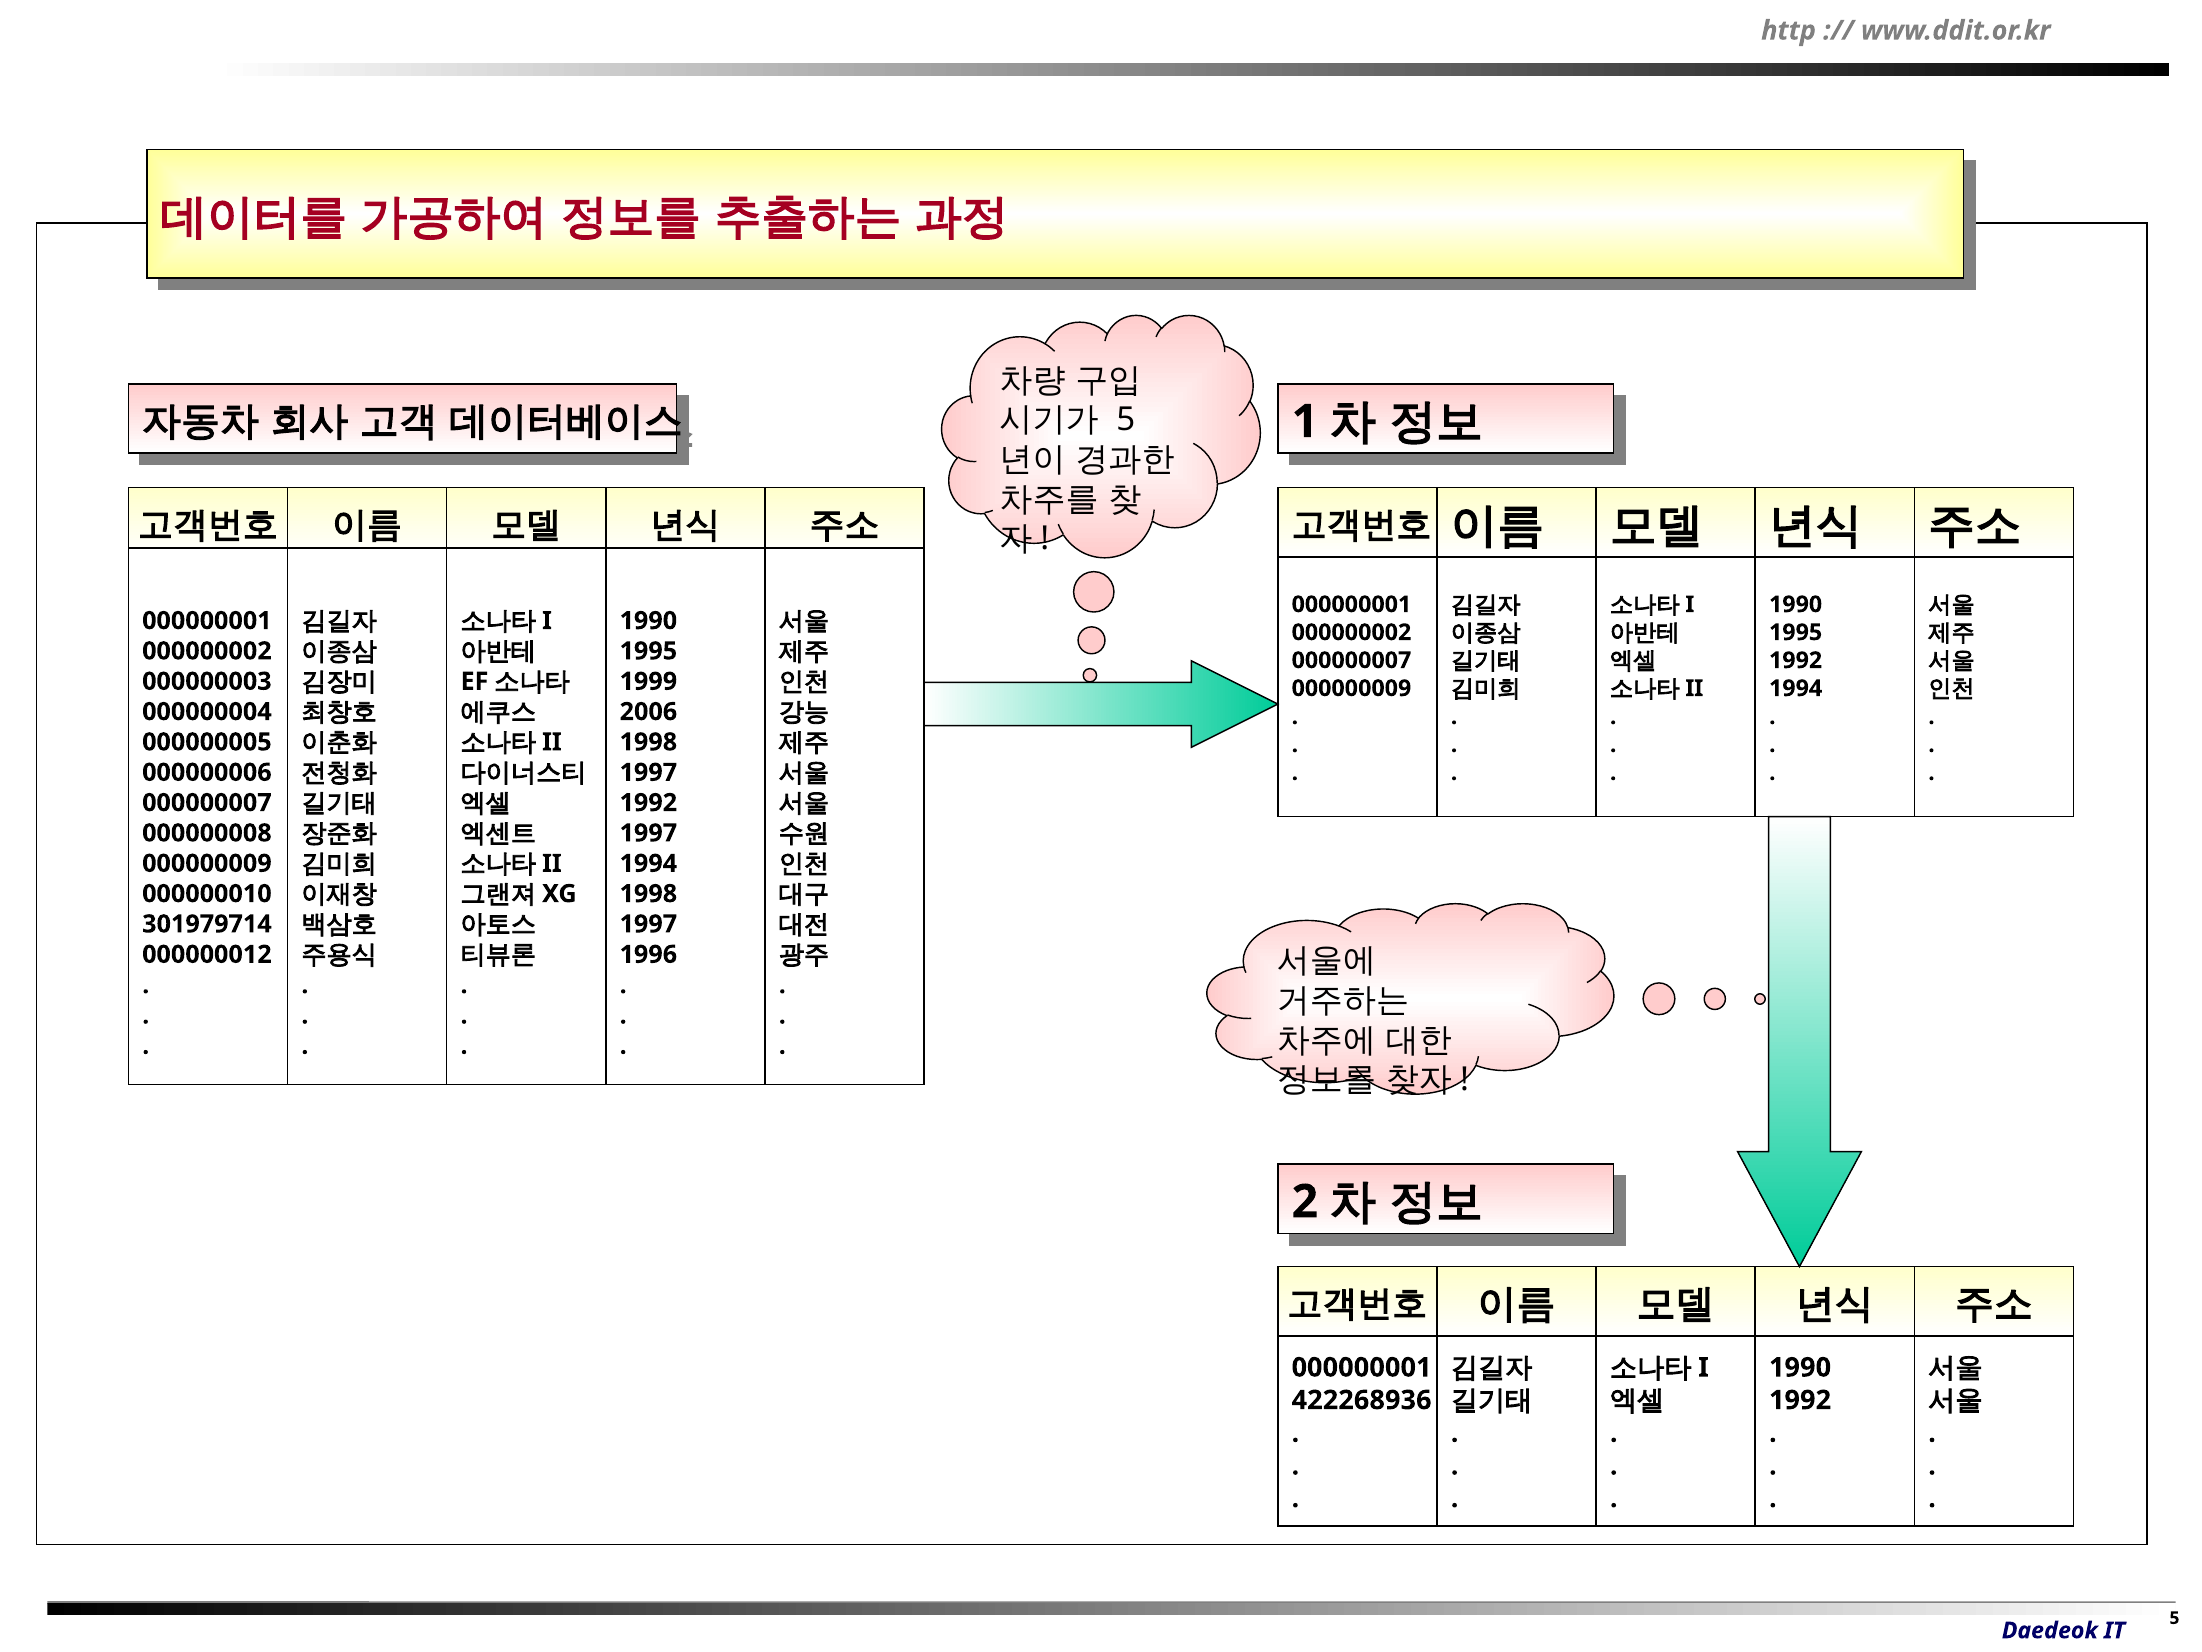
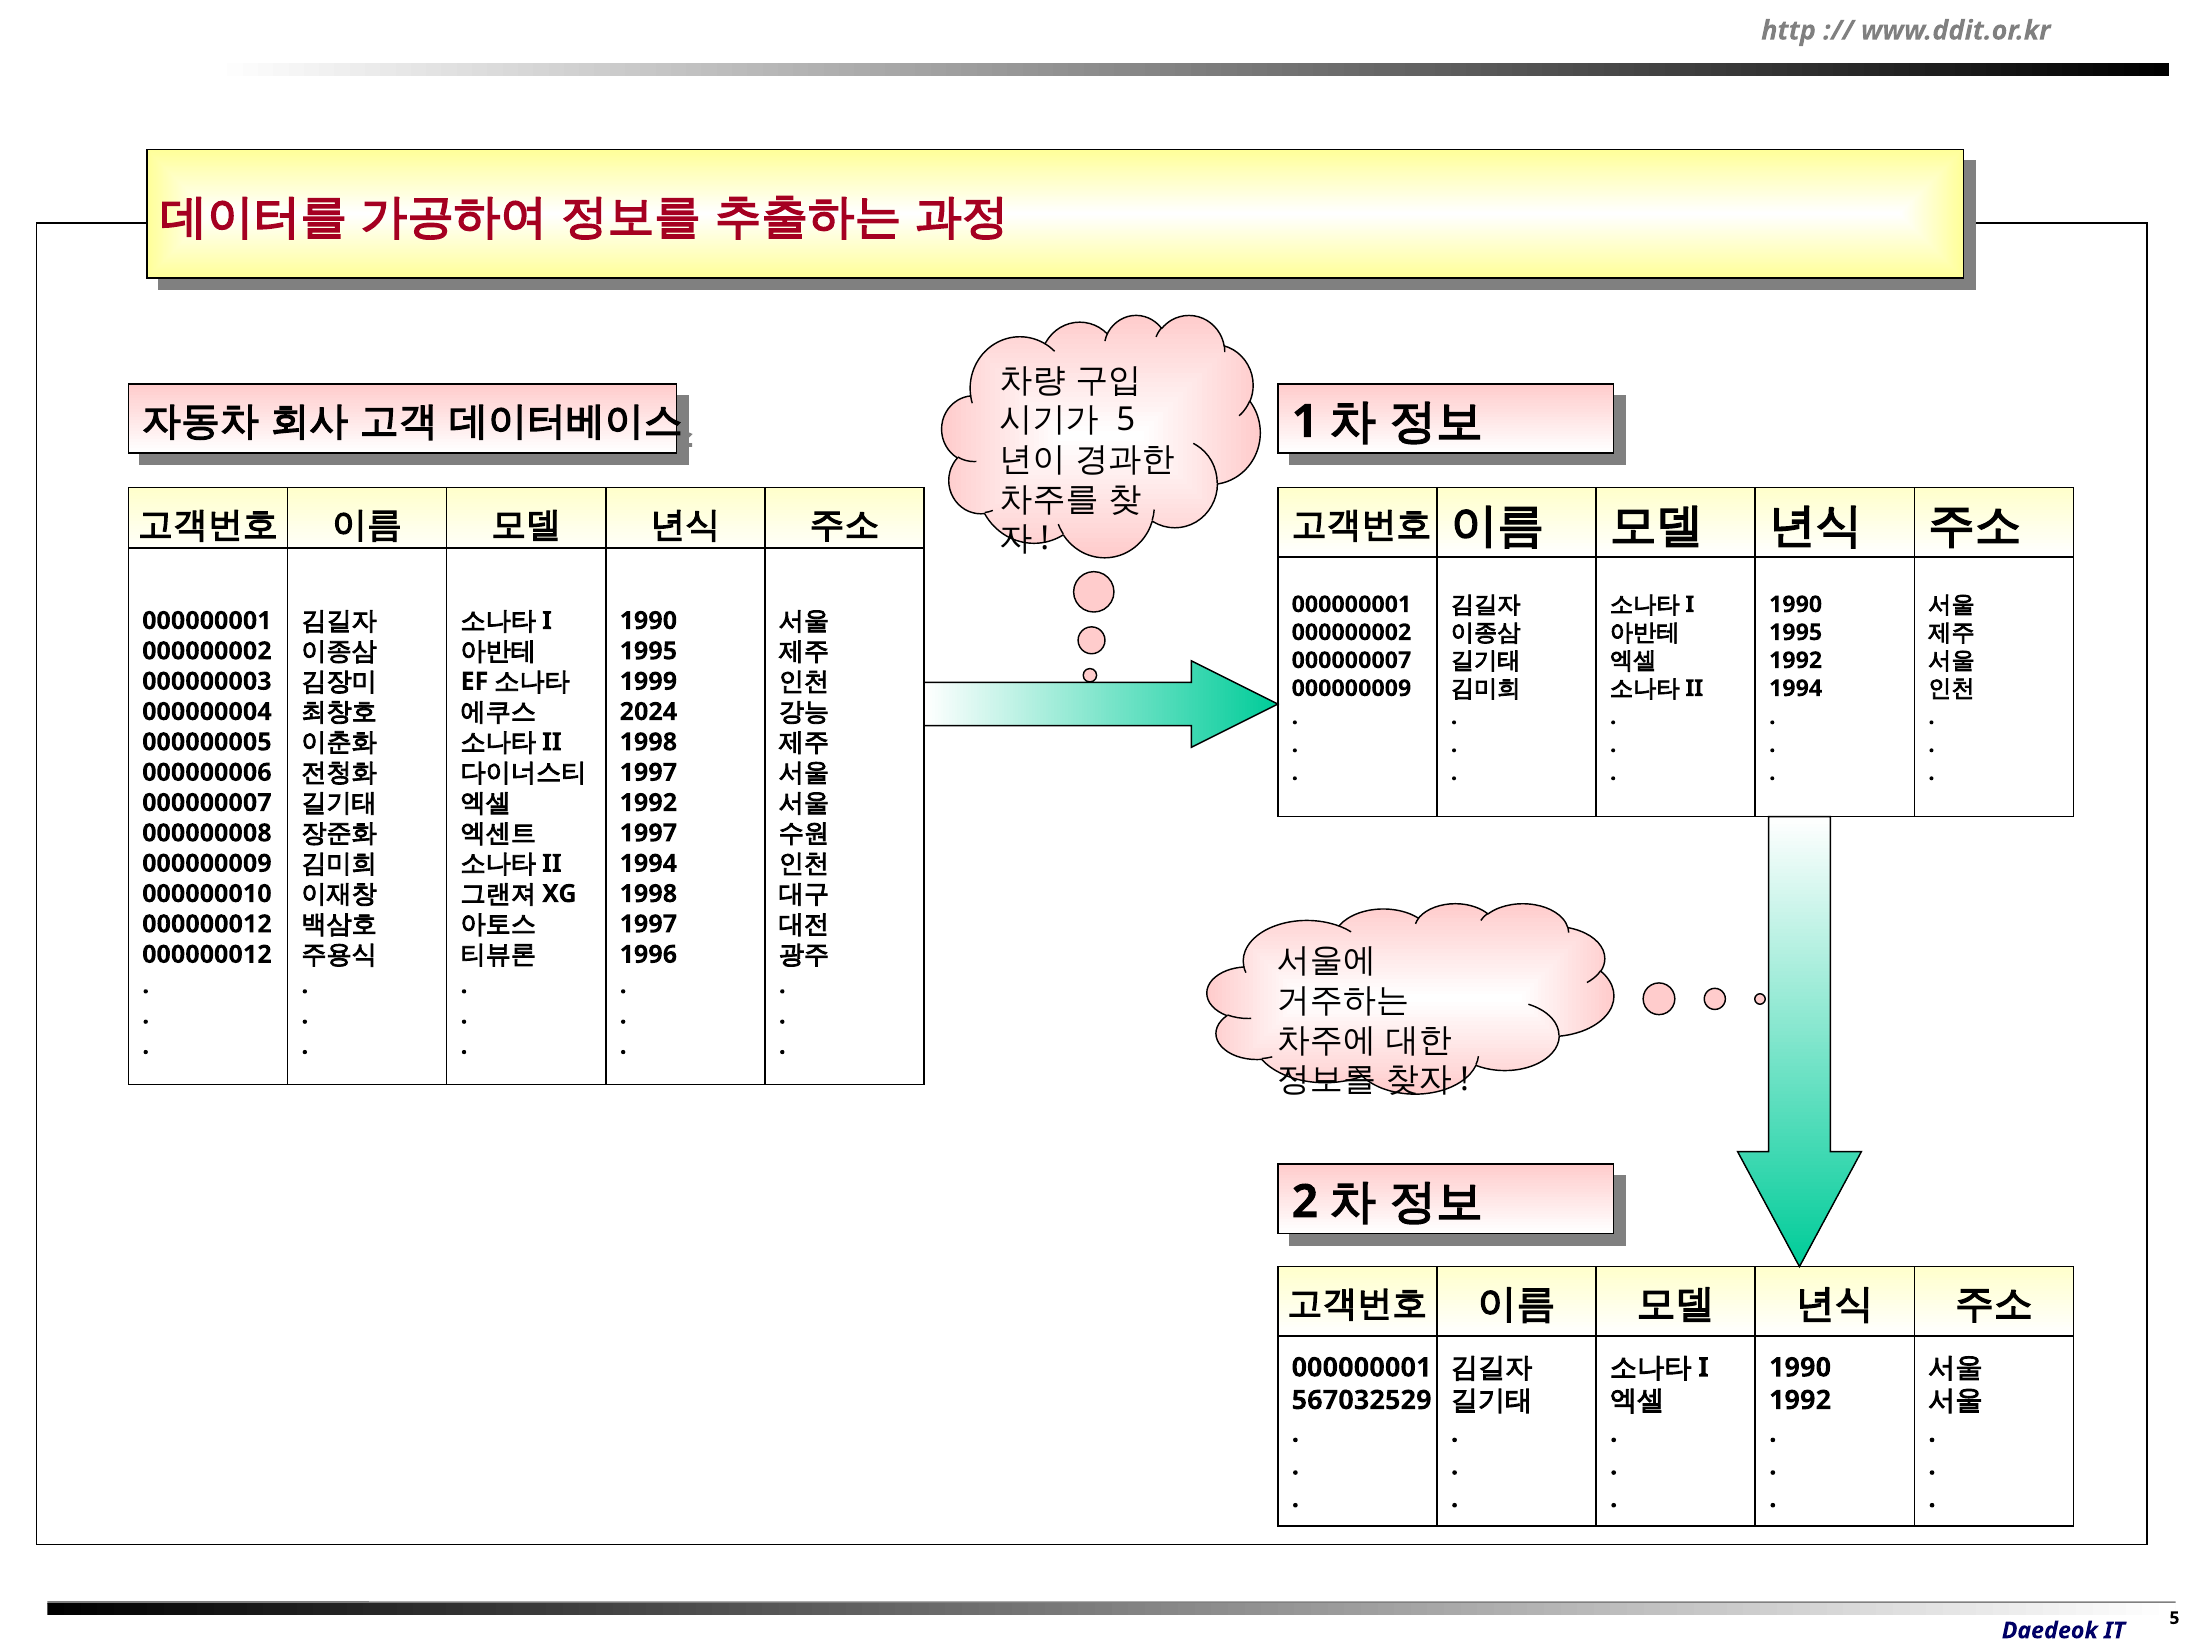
2006: 2006 -> 2024 (648, 712)
301979714: 301979714 -> 000000012 (207, 924)
422268936: 422268936 -> 567032529 (1362, 1400)
